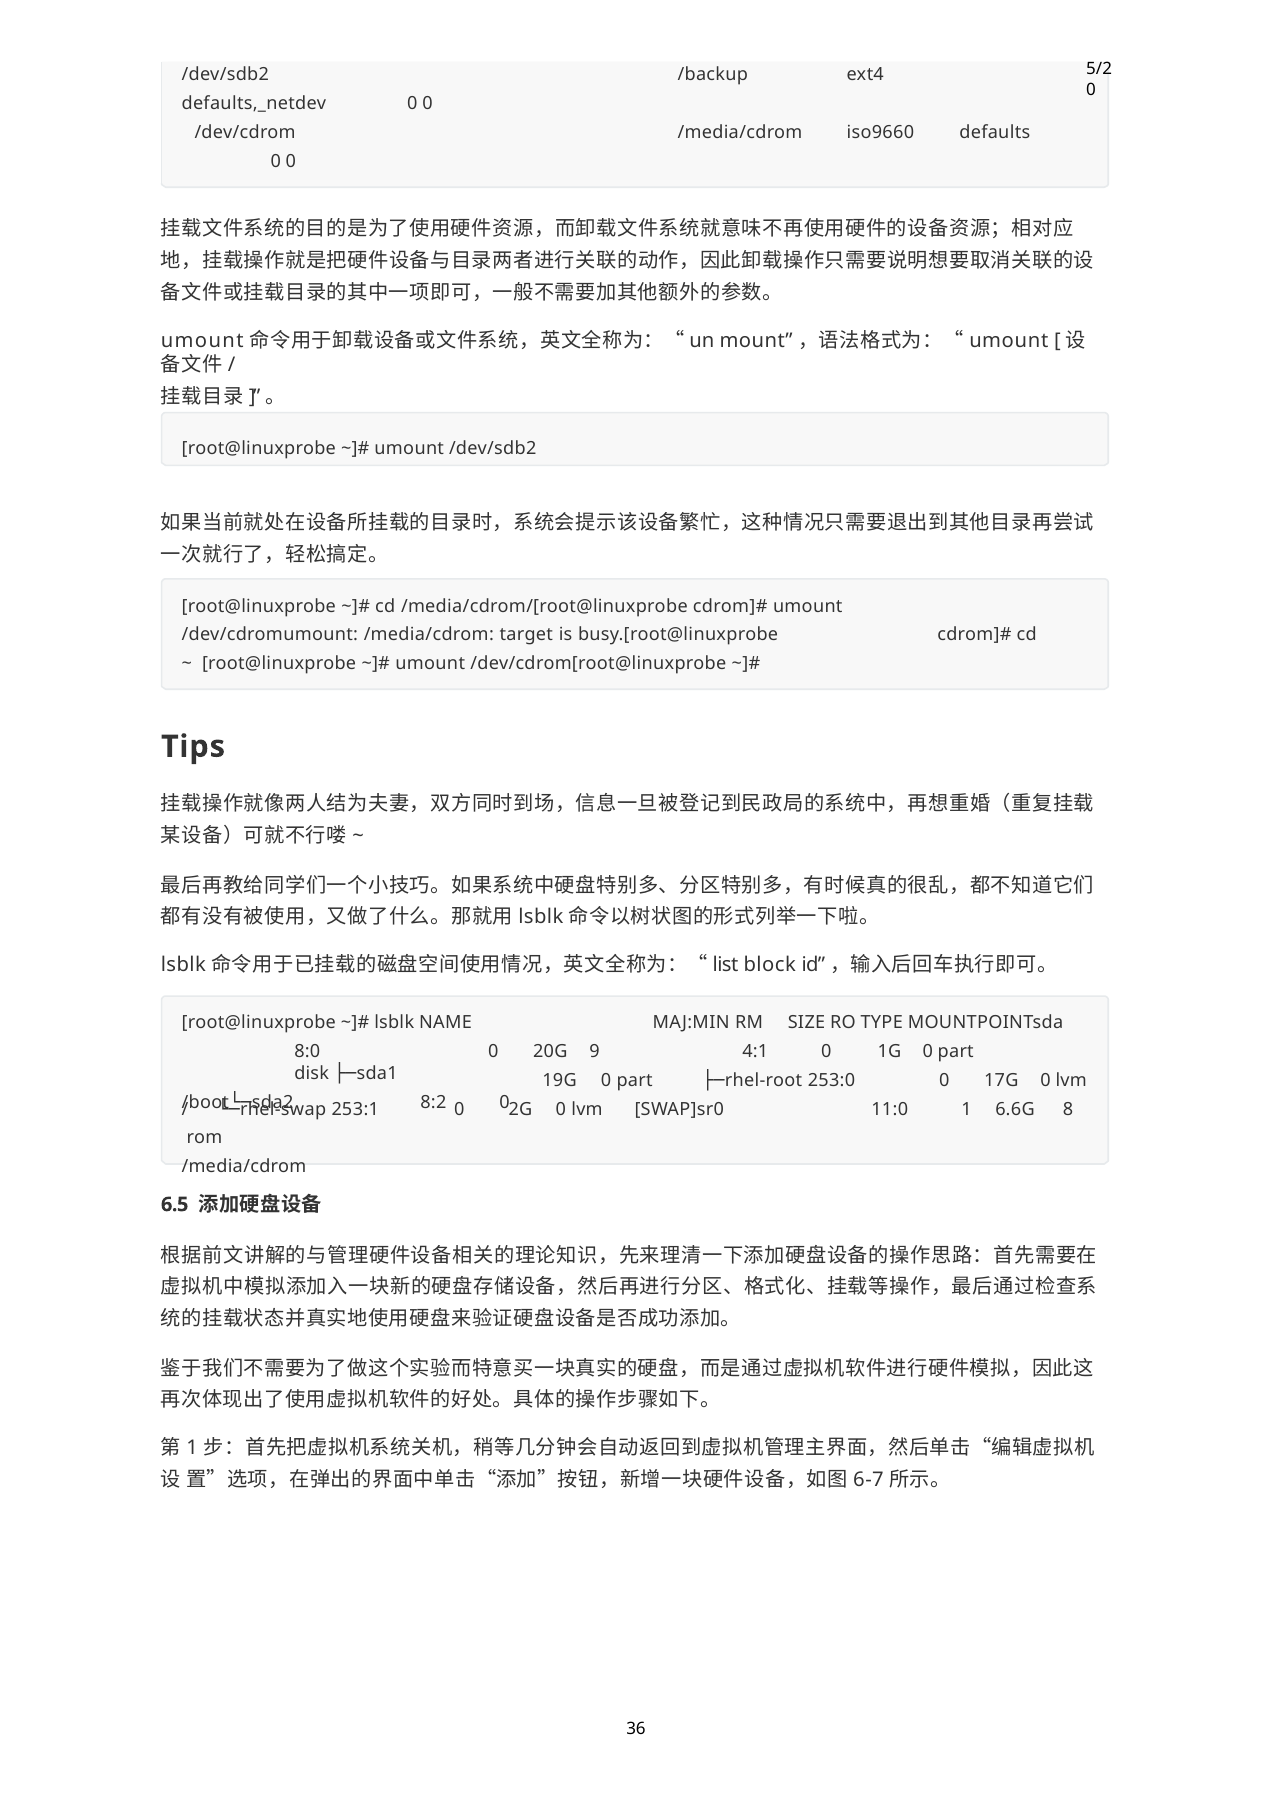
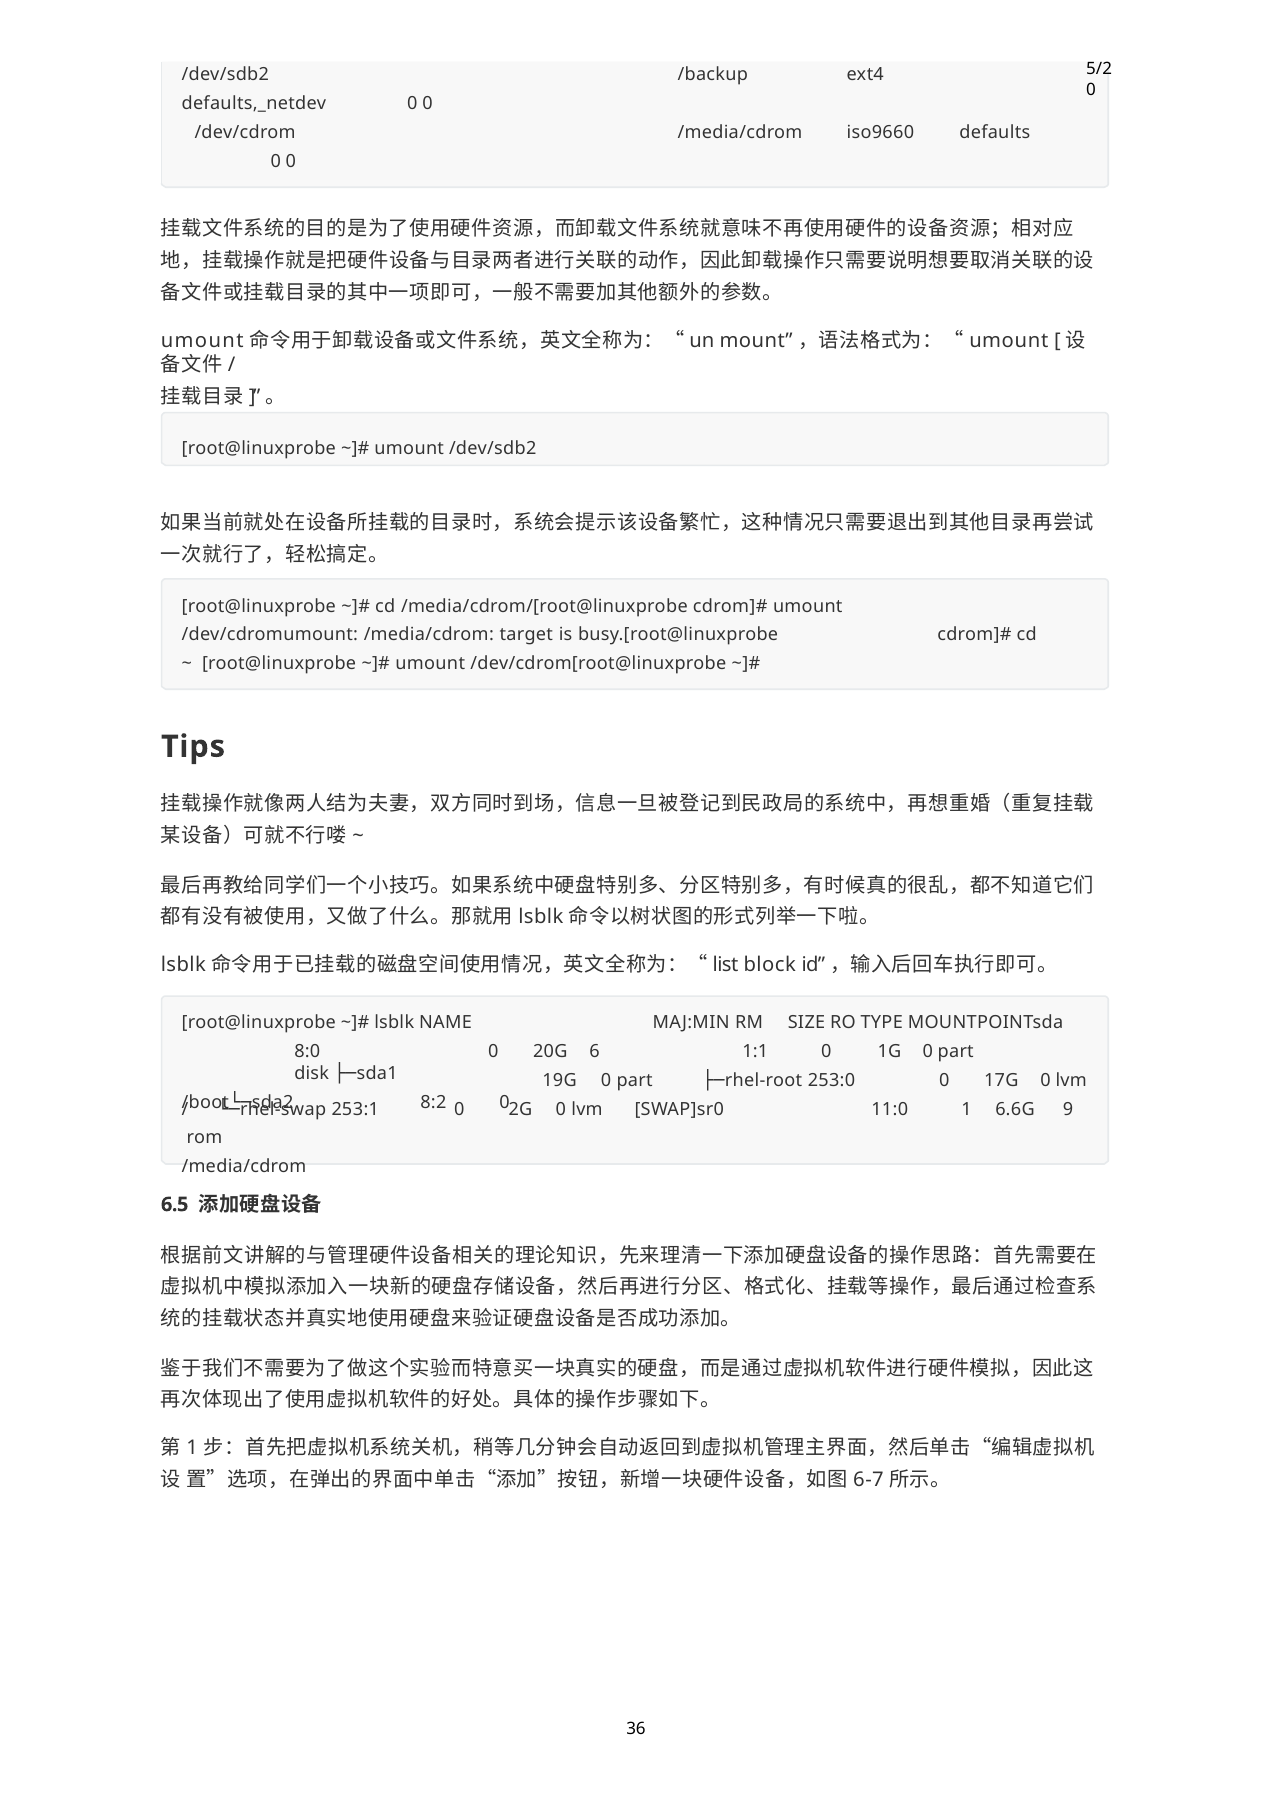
9: 9 -> 6 (595, 1052)
4:1: 4:1 -> 1:1 (755, 1052)
8: 8 -> 9 (1068, 1109)
